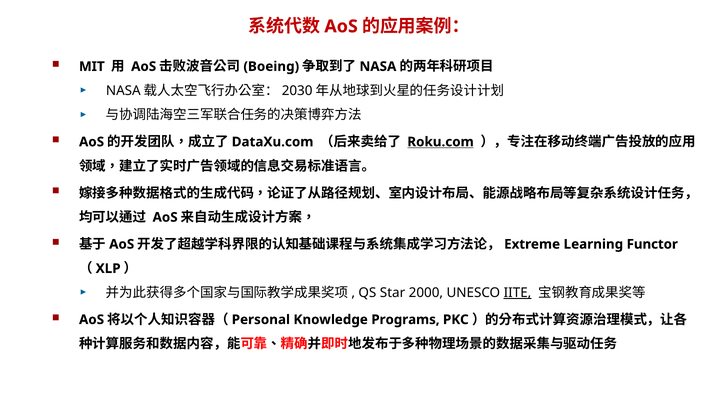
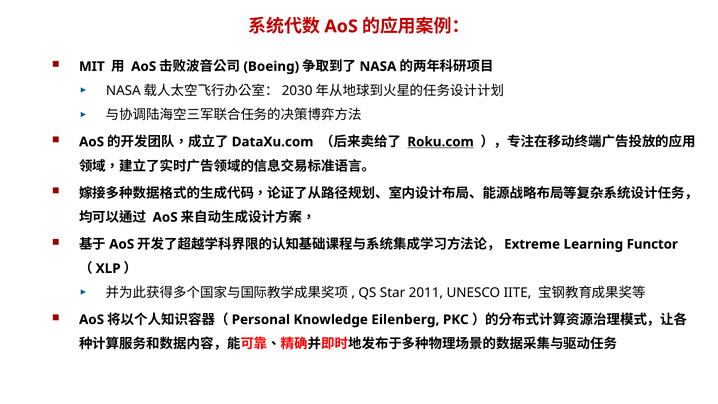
2000: 2000 -> 2011 (426, 293)
IITE underline: present -> none (518, 293)
Programs: Programs -> Eilenberg (405, 319)
